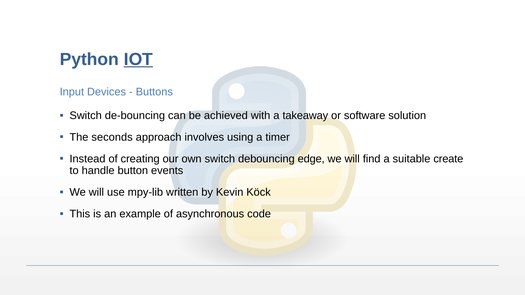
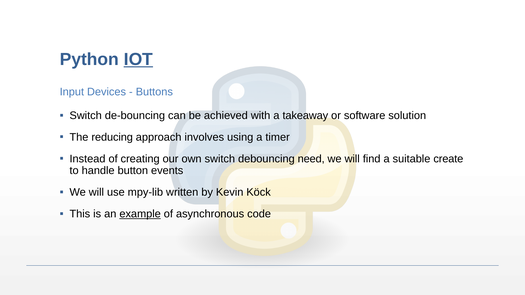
seconds: seconds -> reducing (112, 137)
edge: edge -> need (311, 159)
example underline: none -> present (140, 214)
